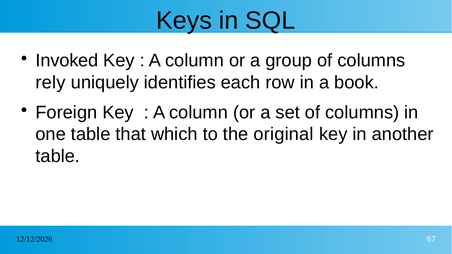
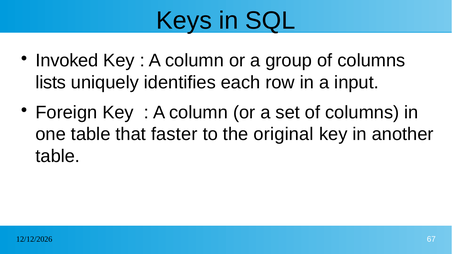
rely: rely -> lists (51, 83)
book: book -> input (357, 83)
which: which -> faster (174, 134)
